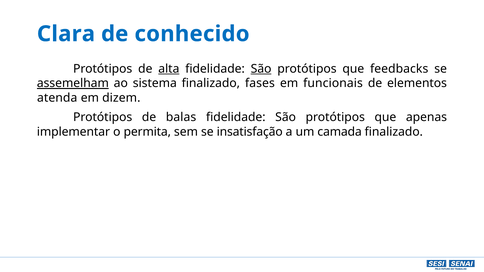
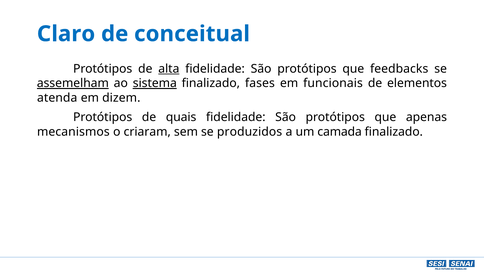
Clara: Clara -> Claro (66, 34)
conhecido: conhecido -> conceitual (192, 34)
São underline: present -> none (261, 69)
sistema underline: none -> present (155, 83)
balas: balas -> quais (181, 117)
implementar: implementar -> mecanismos (73, 132)
permita: permita -> criaram (147, 132)
insatisfação: insatisfação -> produzidos (250, 132)
